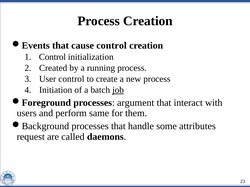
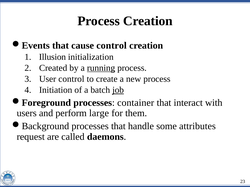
Control: Control -> Illusion (52, 57)
running underline: none -> present (101, 68)
argument: argument -> container (136, 103)
same: same -> large (99, 113)
